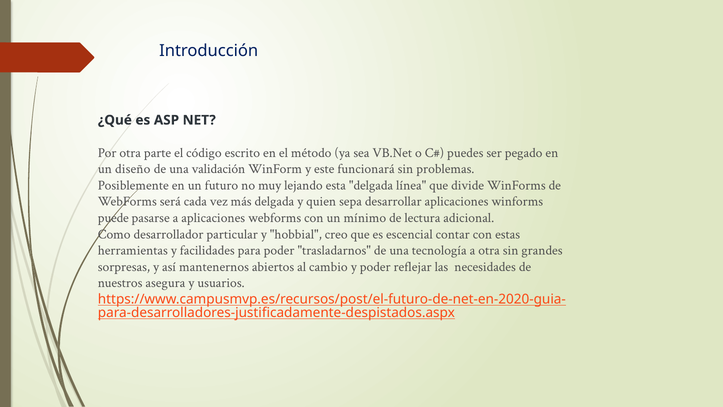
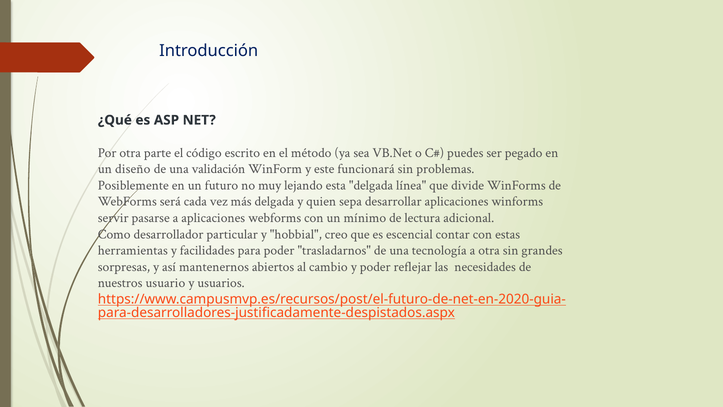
puede: puede -> servir (113, 218)
asegura: asegura -> usuario (165, 283)
